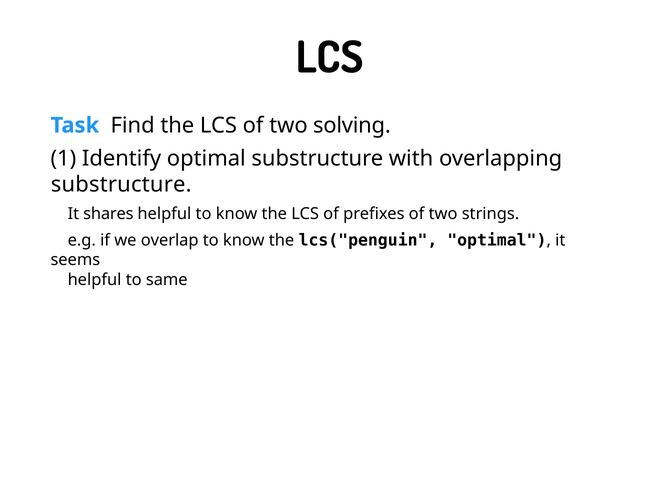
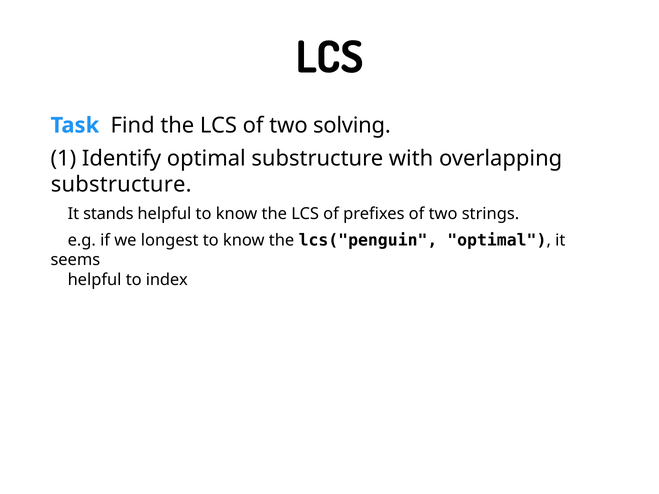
shares: shares -> stands (108, 214)
overlap: overlap -> longest (170, 240)
same: same -> index (167, 280)
